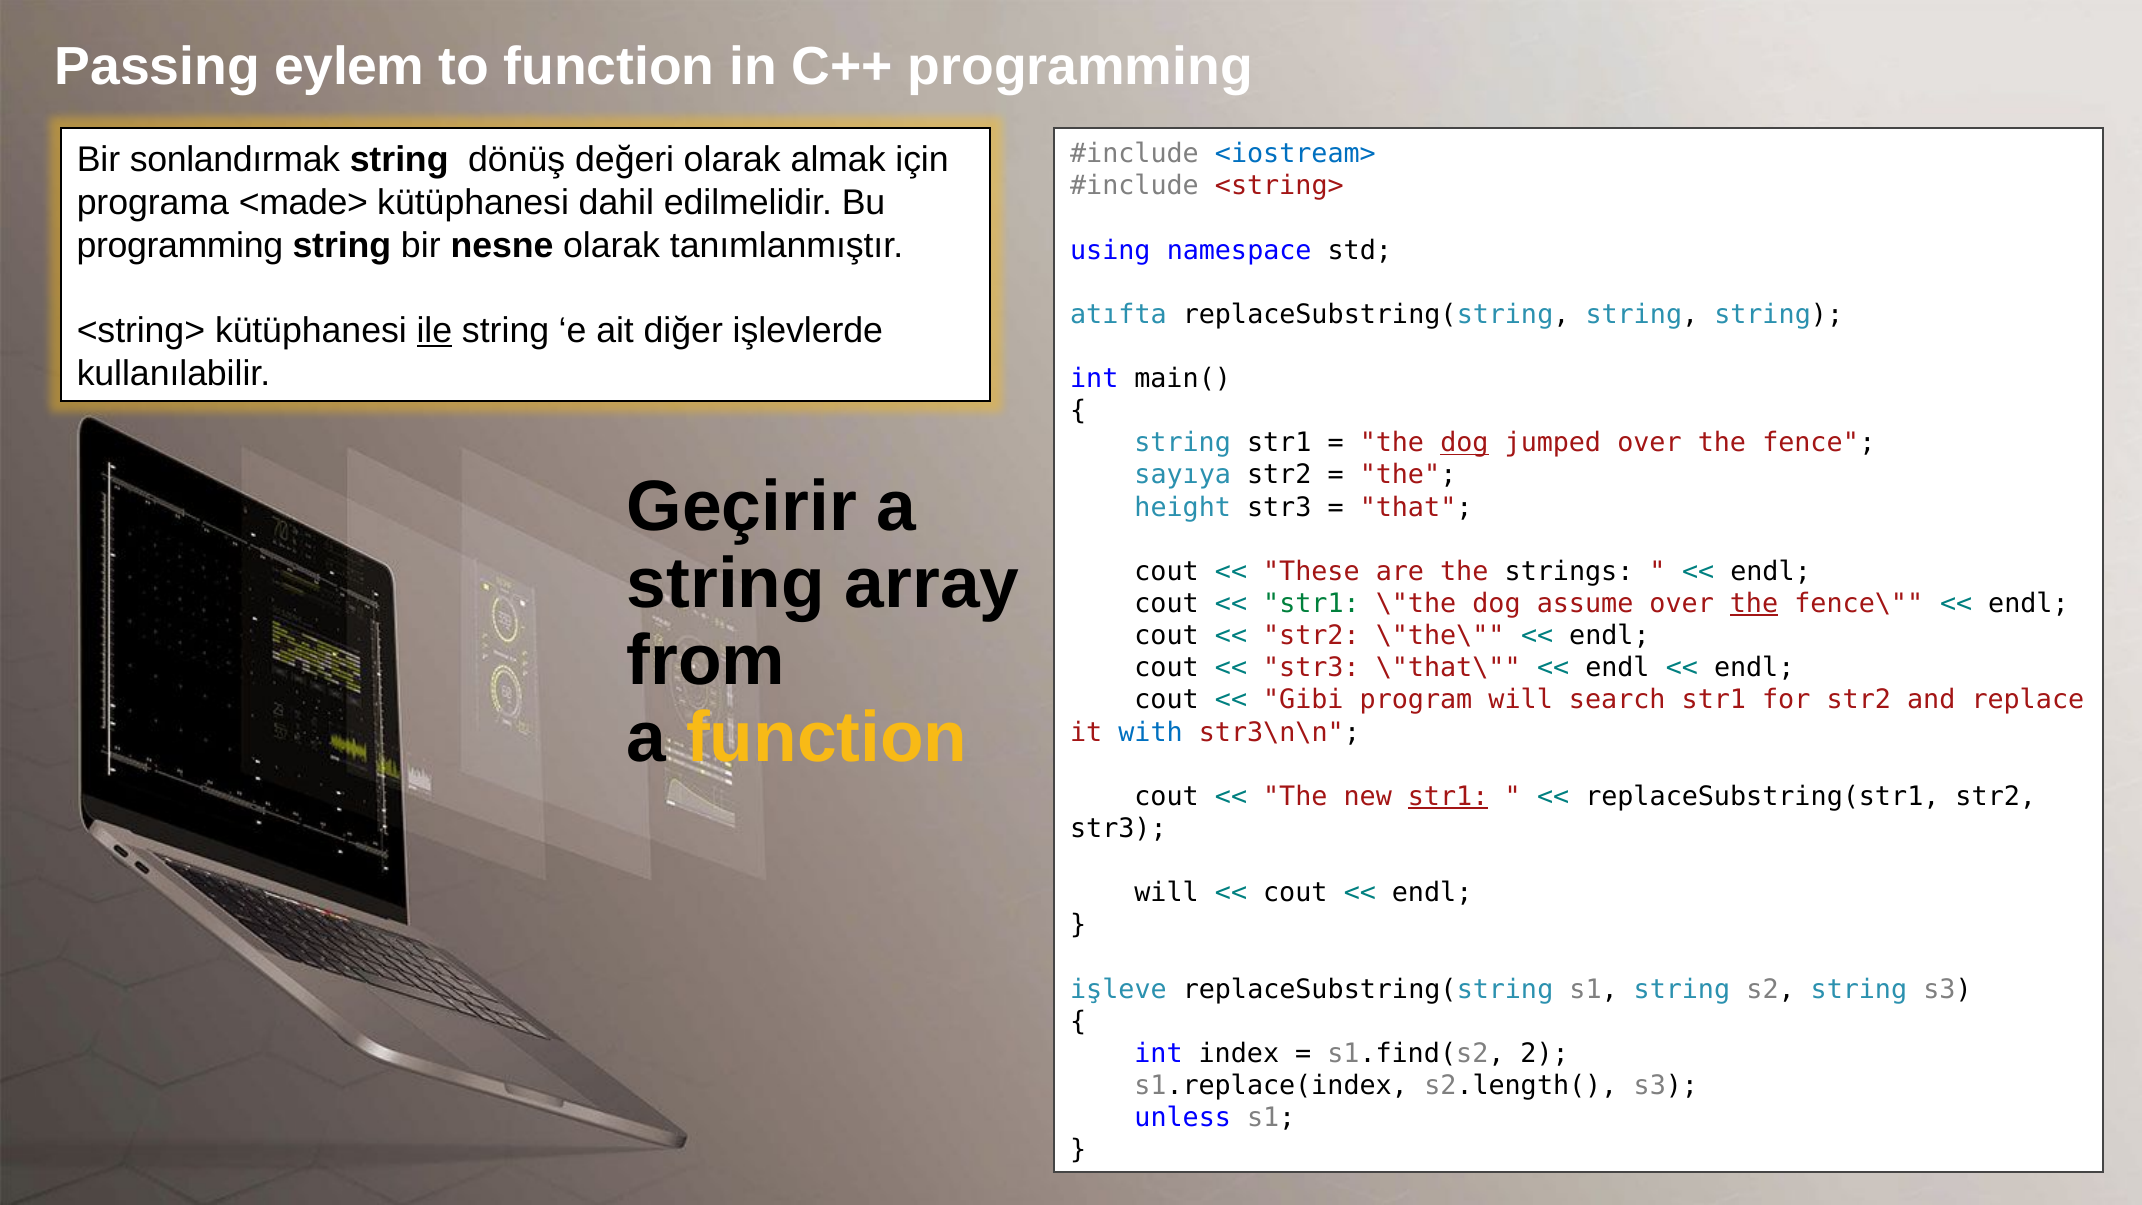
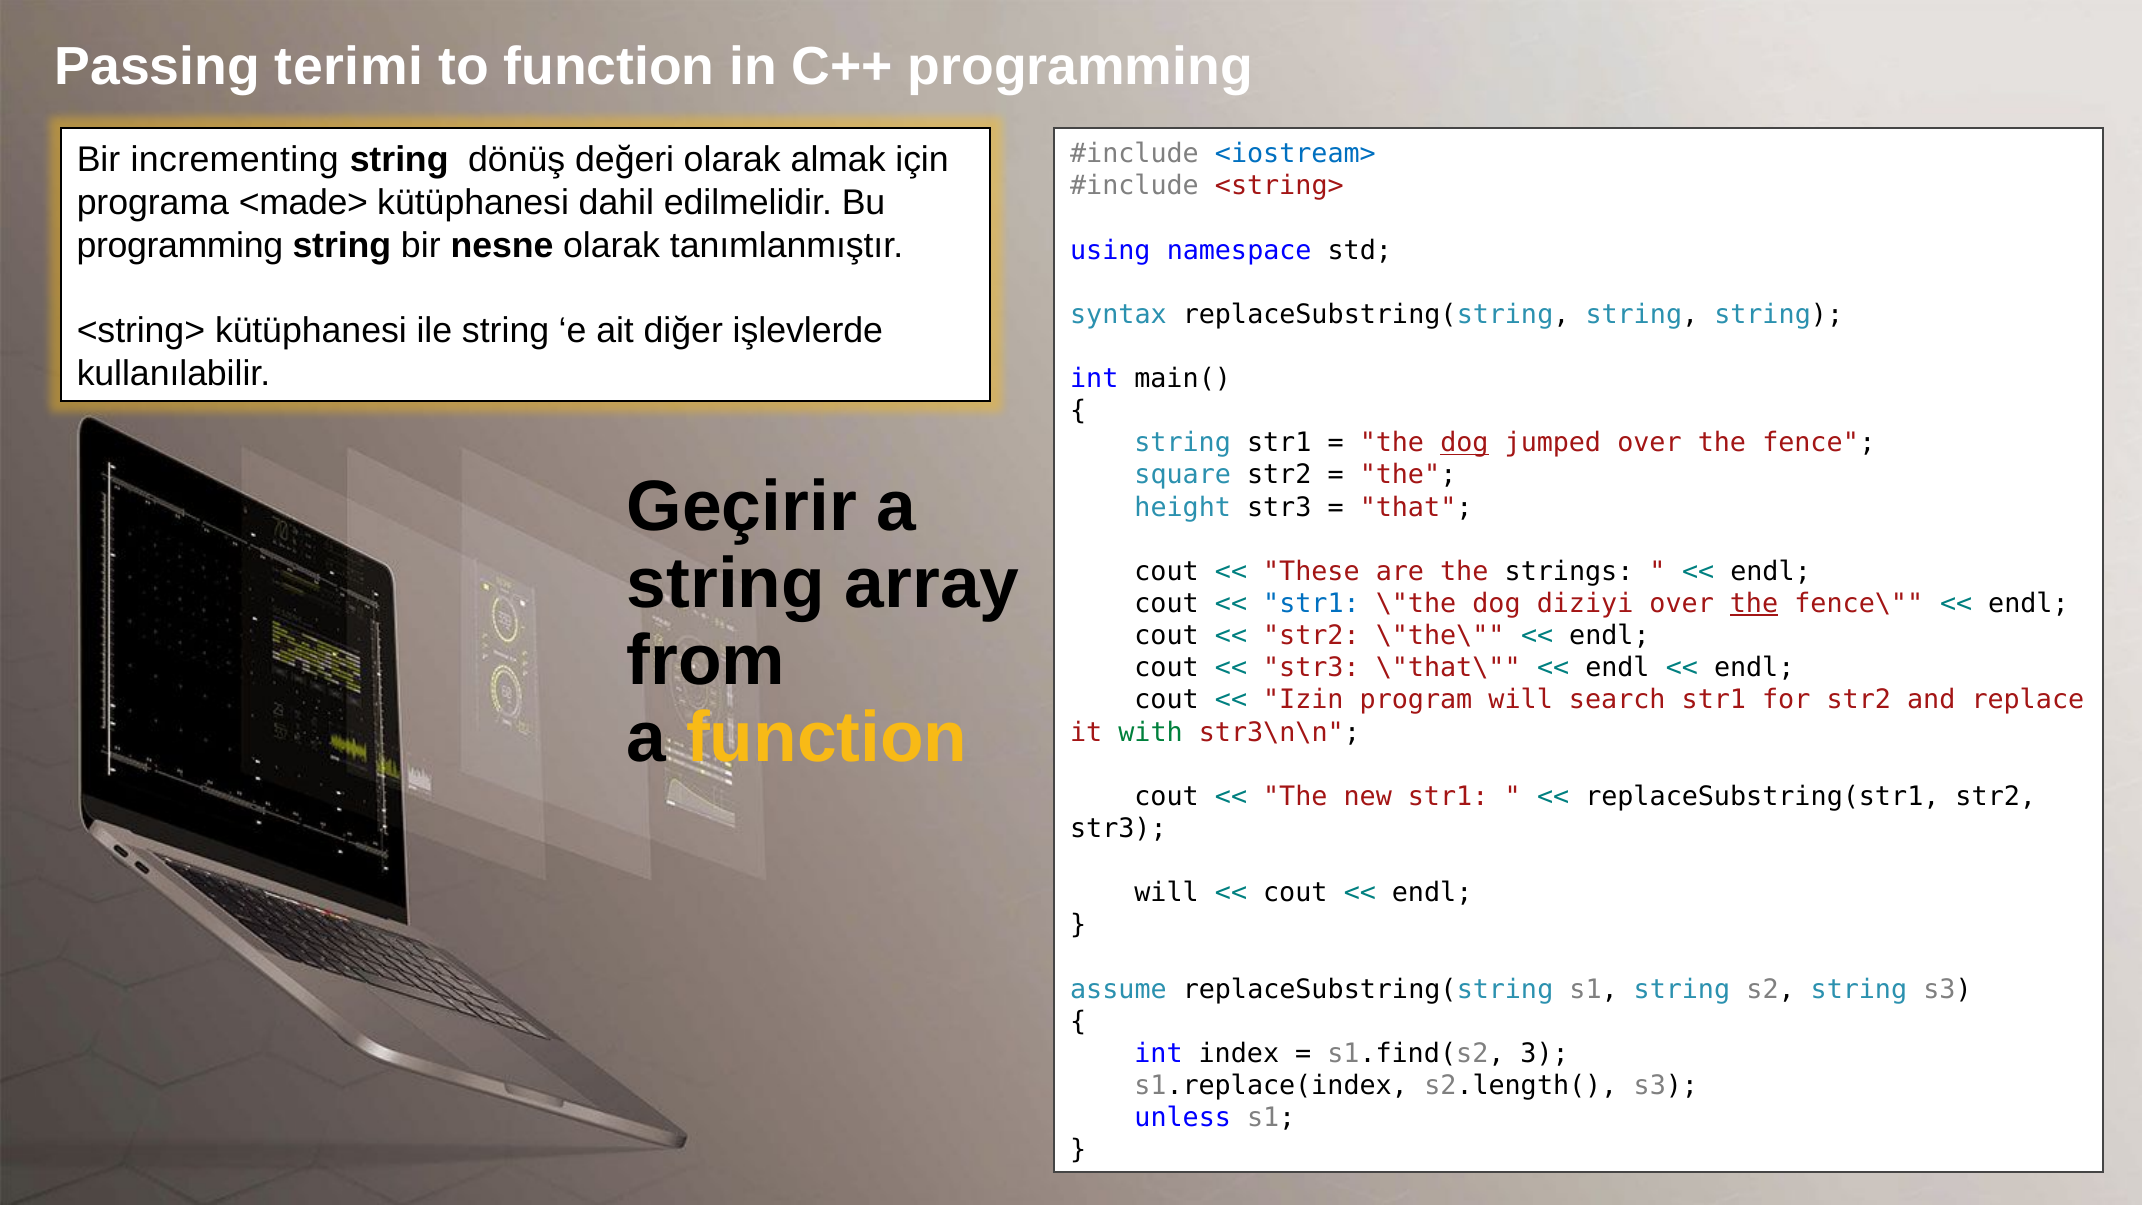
eylem: eylem -> terimi (349, 67)
sonlandırmak: sonlandırmak -> incrementing (235, 160)
atıfta: atıfta -> syntax (1118, 314)
ile underline: present -> none (434, 331)
sayıya: sayıya -> square (1183, 475)
str1 colour: green -> blue (1311, 604)
assume: assume -> diziyi (1585, 604)
Gibi: Gibi -> Izin (1303, 700)
with colour: blue -> green (1151, 732)
str1 underline: present -> none (1448, 796)
işleve: işleve -> assume (1118, 989)
2: 2 -> 3 (1545, 1053)
